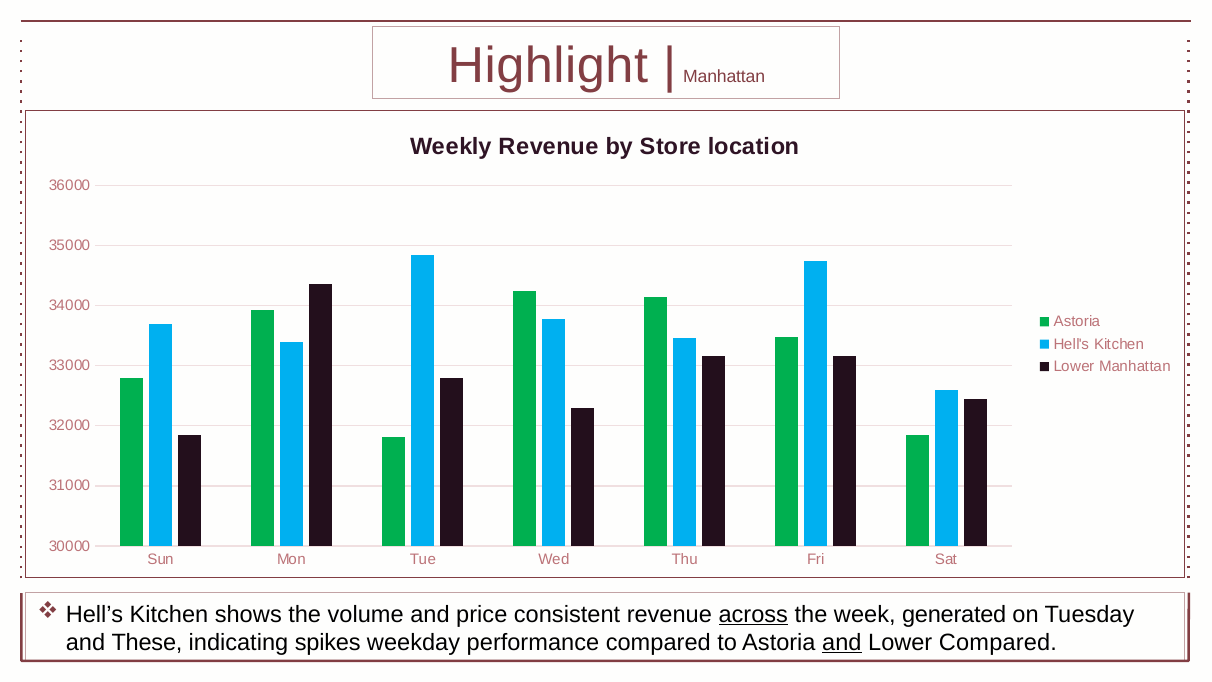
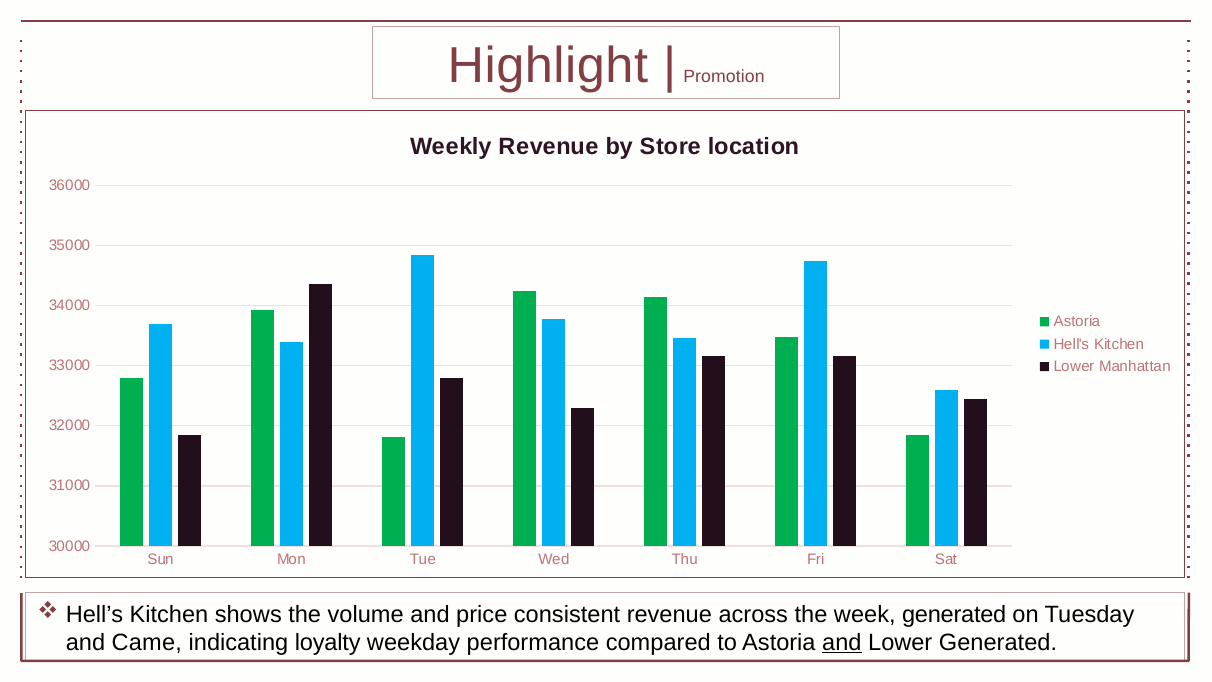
Manhattan: Manhattan -> Promotion (724, 77)
across underline: present -> none (753, 614)
These: These -> Came (147, 642)
spikes: spikes -> loyalty (328, 642)
Lower Compared: Compared -> Generated (998, 642)
